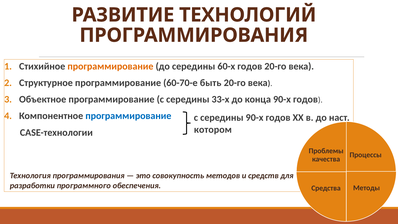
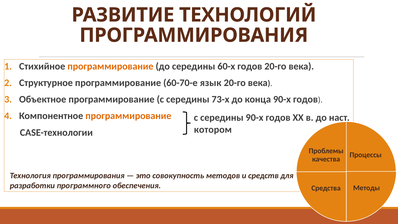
быть: быть -> язык (211, 83)
33-х: 33-х -> 73-х (220, 99)
программирование colour: blue -> orange (128, 116)
